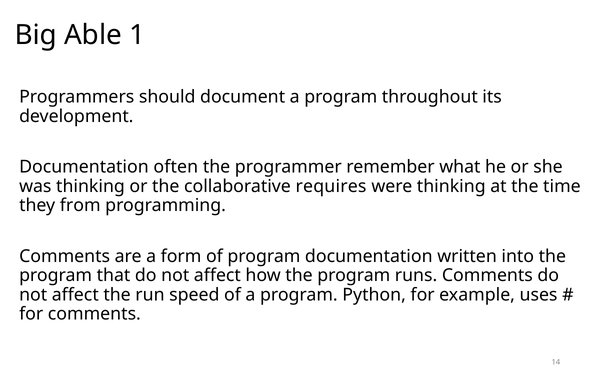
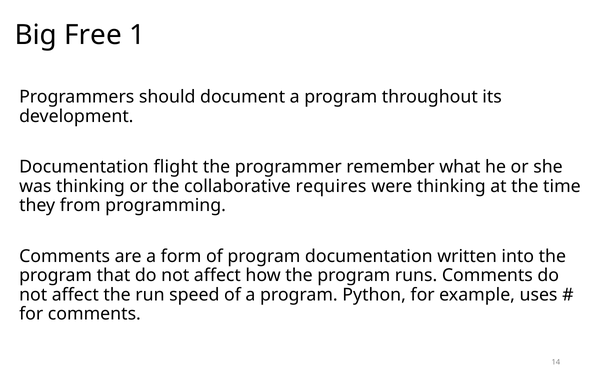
Able: Able -> Free (93, 35)
often: often -> flight (176, 167)
